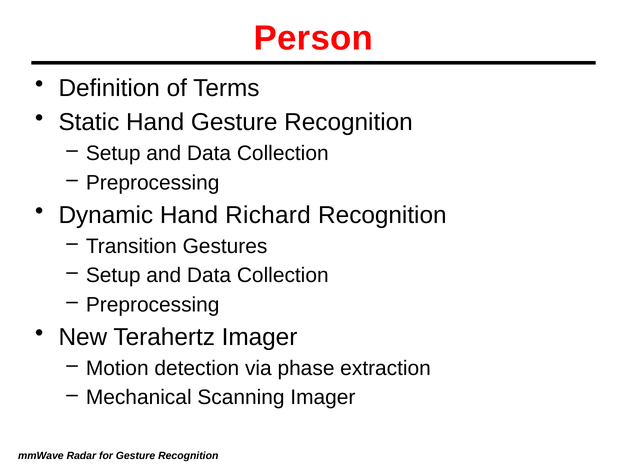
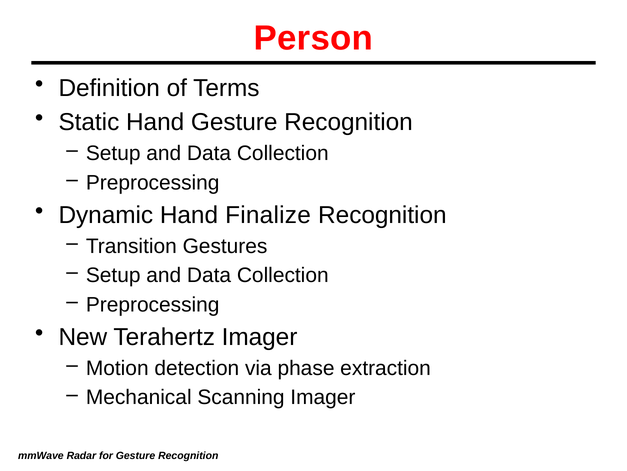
Richard: Richard -> Finalize (268, 215)
